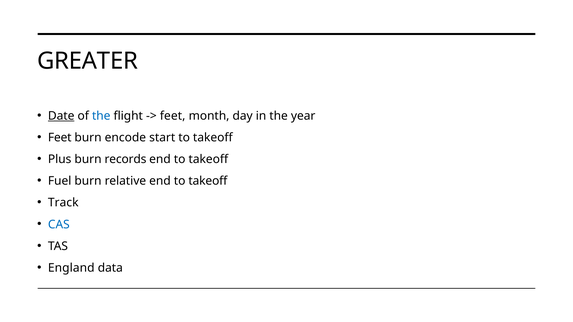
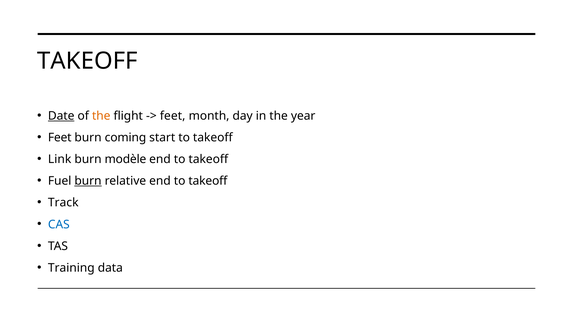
GREATER: GREATER -> TAKEOFF (87, 61)
the colour: blue -> orange (101, 116)
encode: encode -> coming (125, 138)
Plus: Plus -> Link (60, 159)
records: records -> modèle (125, 159)
burn underline: none -> present (88, 181)
England: England -> Training (71, 268)
